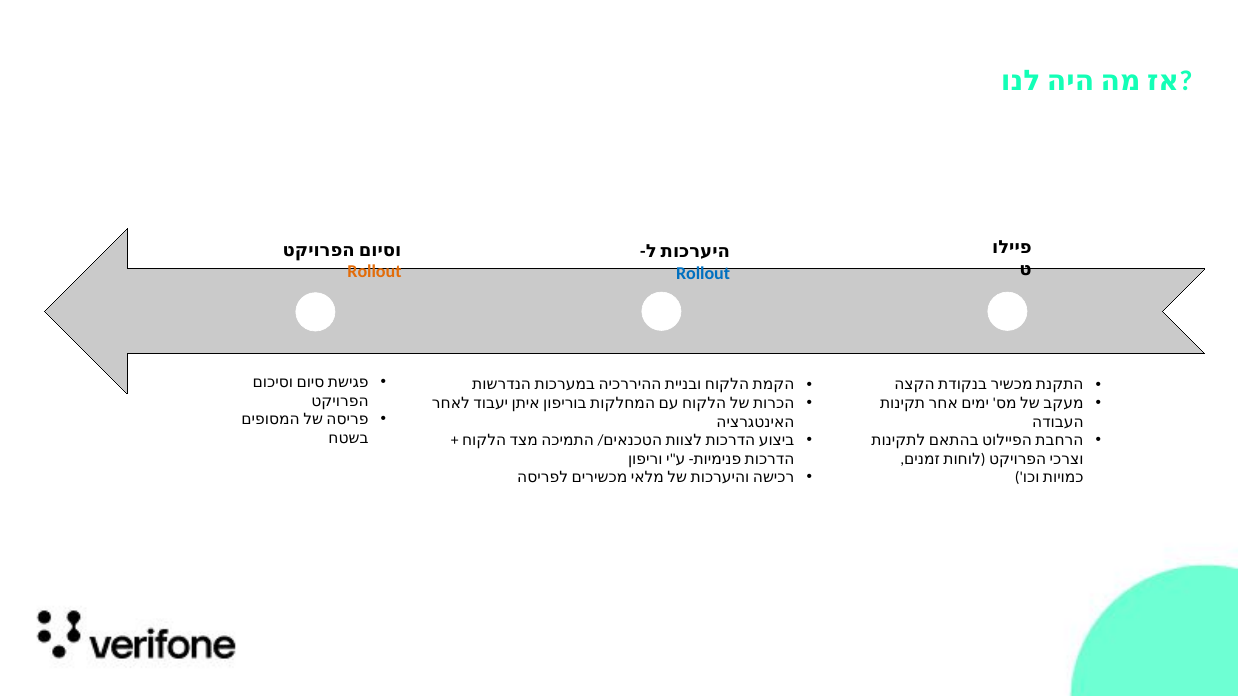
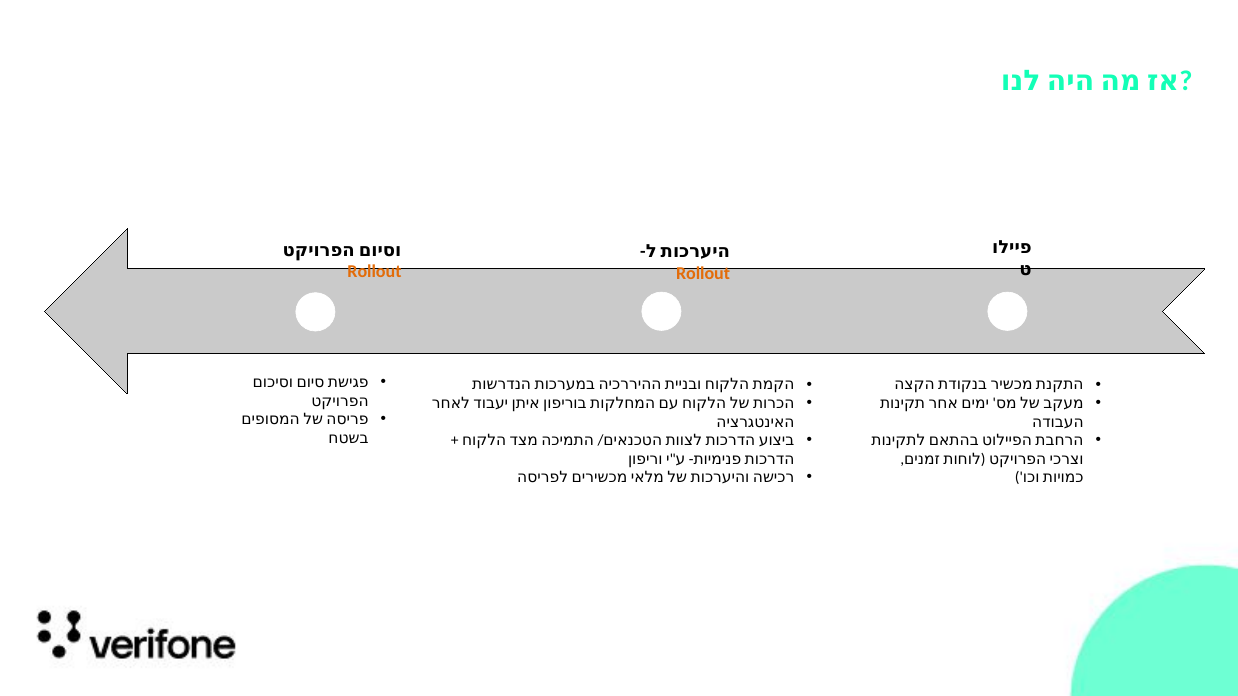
Rollout colour: blue -> orange (703, 274)
